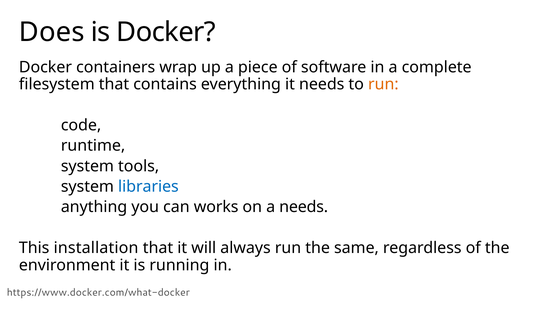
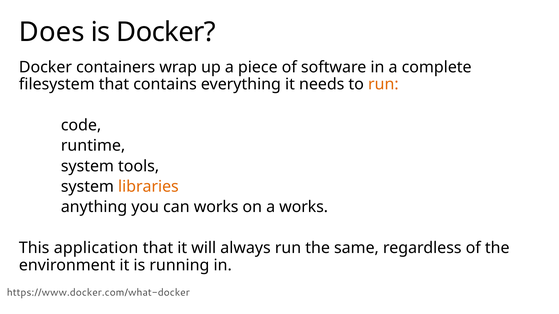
libraries colour: blue -> orange (148, 187)
a needs: needs -> works (304, 207)
installation: installation -> application (96, 248)
